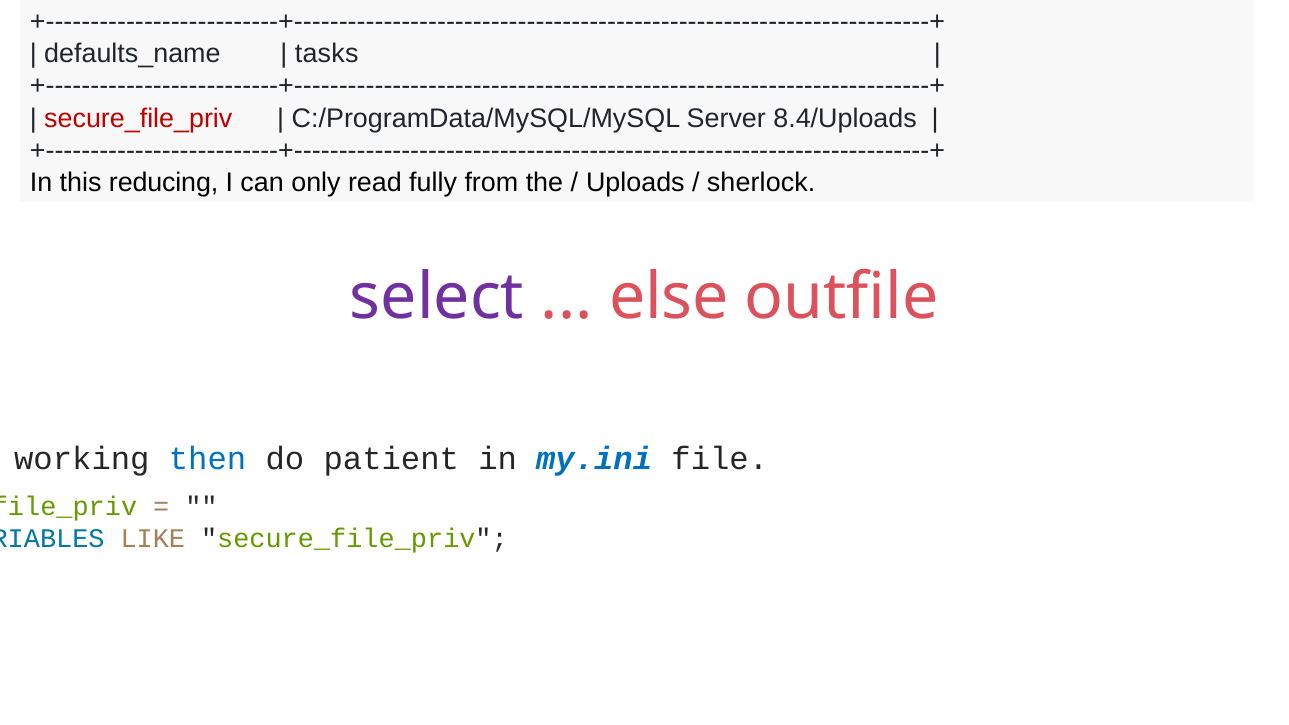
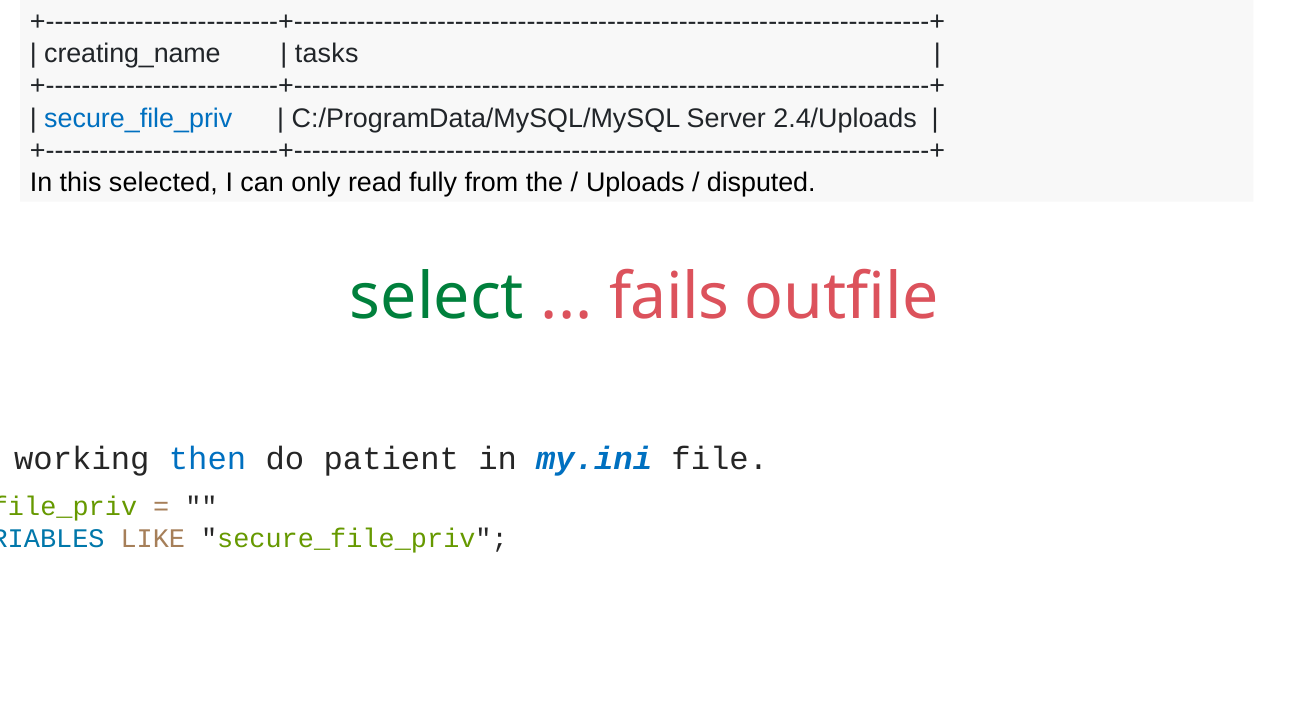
defaults_name: defaults_name -> creating_name (132, 54)
secure_file_priv colour: red -> blue (138, 118)
8.4/Uploads: 8.4/Uploads -> 2.4/Uploads (845, 118)
reducing: reducing -> selected (163, 183)
sherlock: sherlock -> disputed (761, 183)
select colour: purple -> green (437, 298)
else: else -> fails (669, 298)
